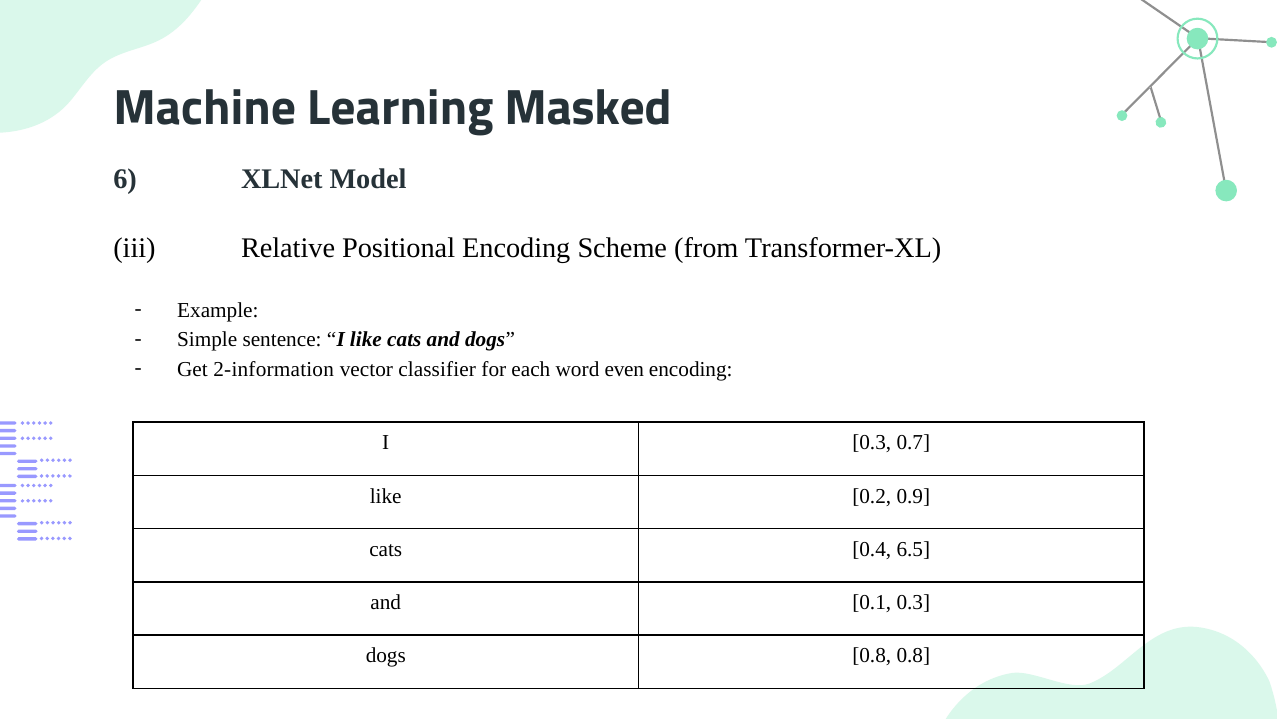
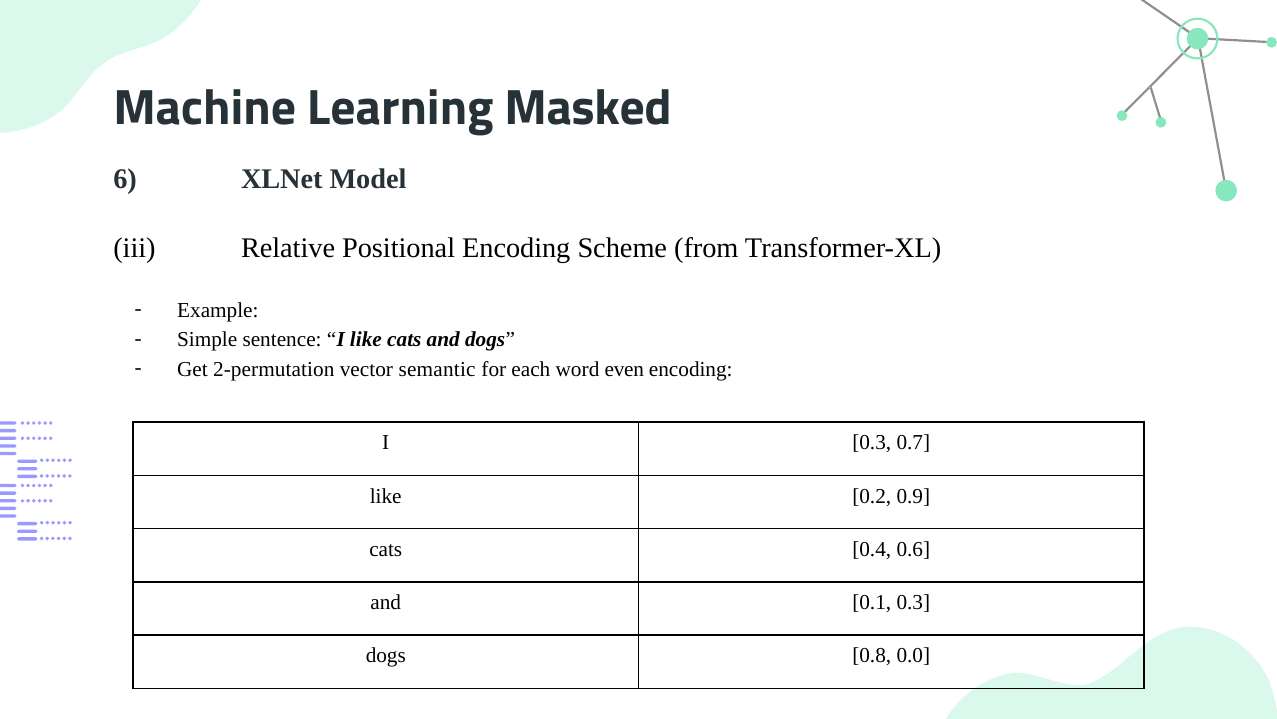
2-information: 2-information -> 2-permutation (274, 369)
classifier: classifier -> semantic (437, 369)
6.5: 6.5 -> 0.6 (913, 549)
0.8 0.8: 0.8 -> 0.0 (913, 655)
